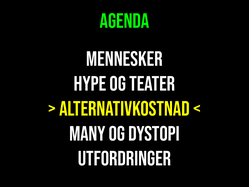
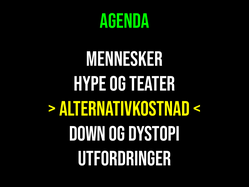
MANY: MANY -> DOWN (87, 134)
